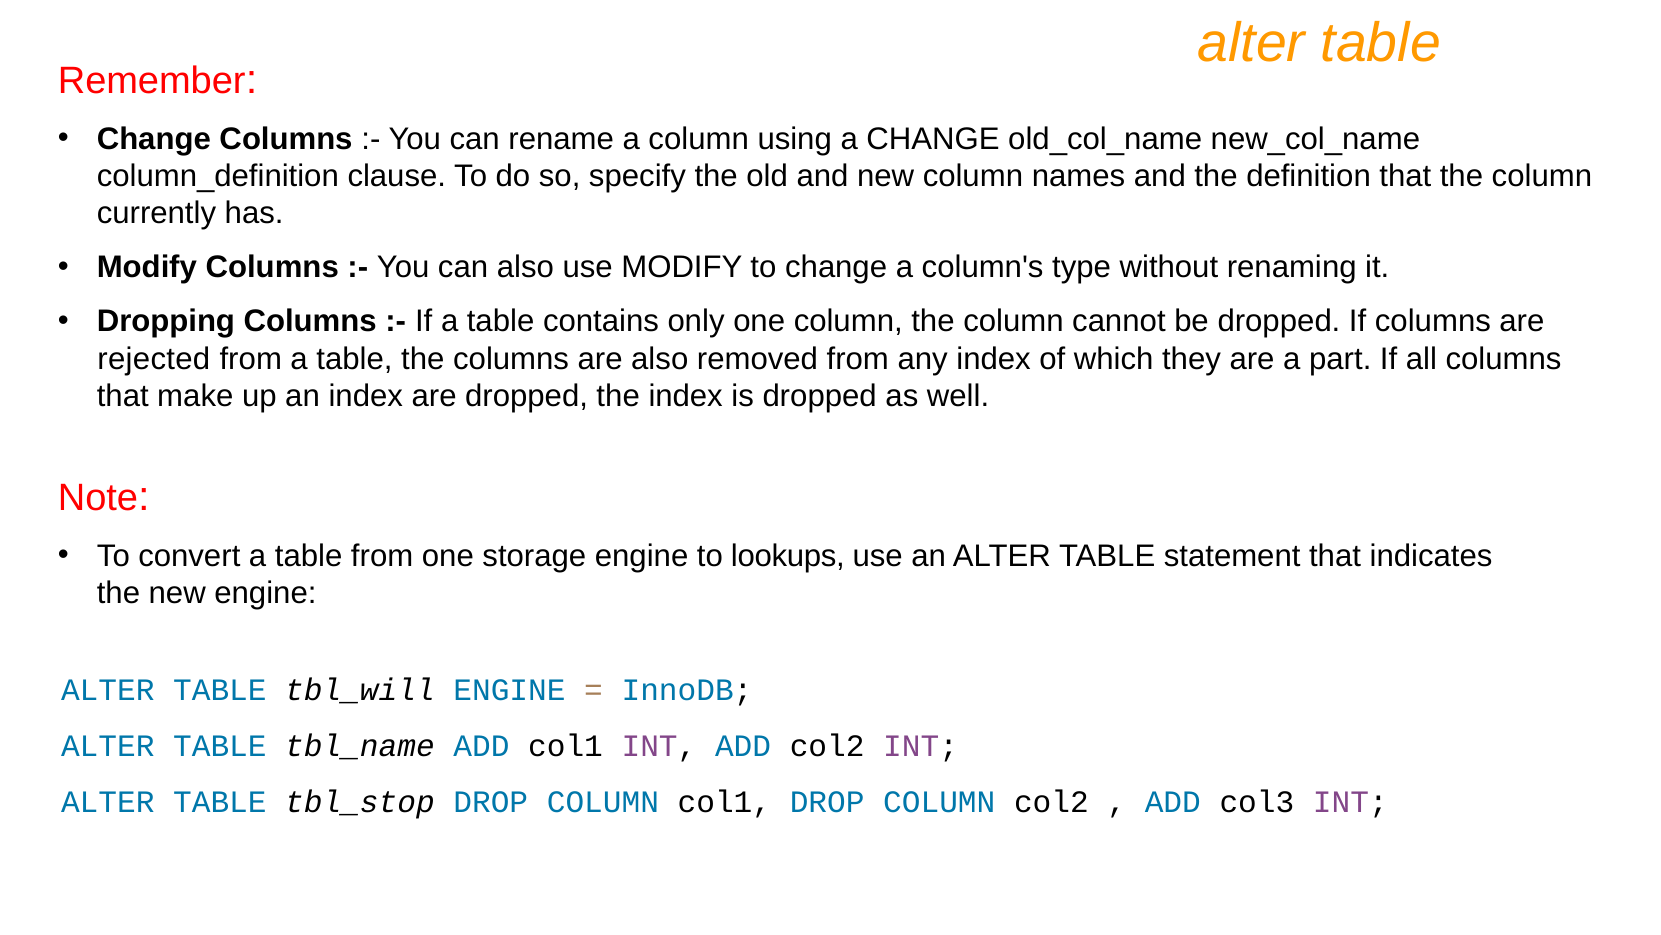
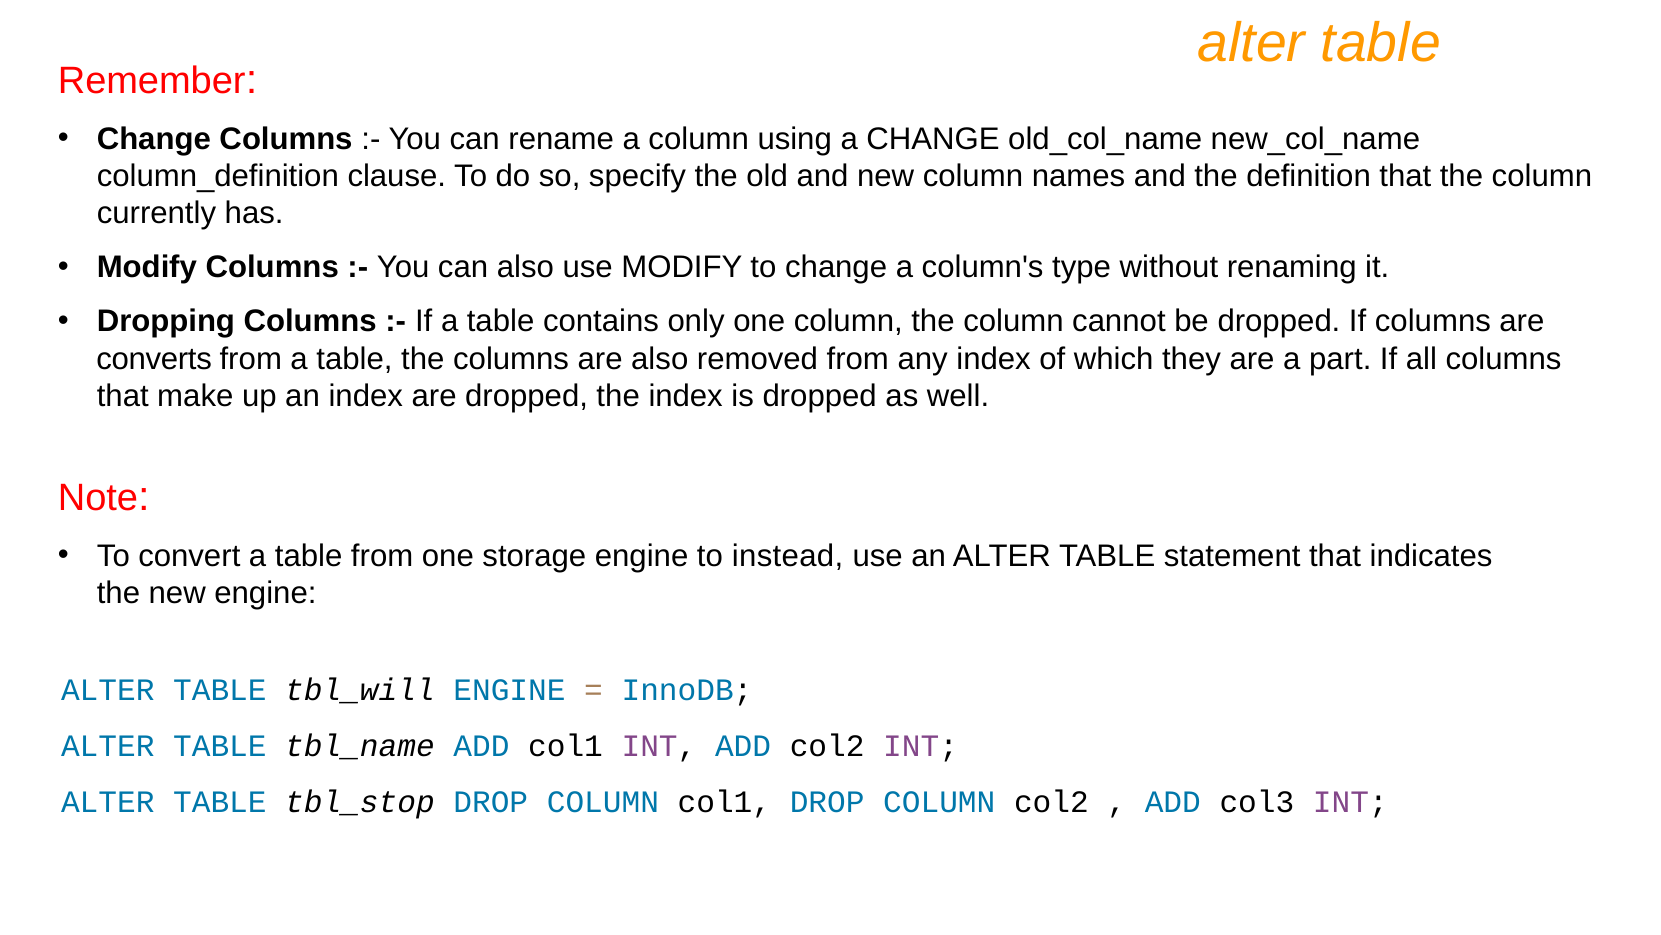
rejected: rejected -> converts (154, 359)
lookups: lookups -> instead (788, 556)
